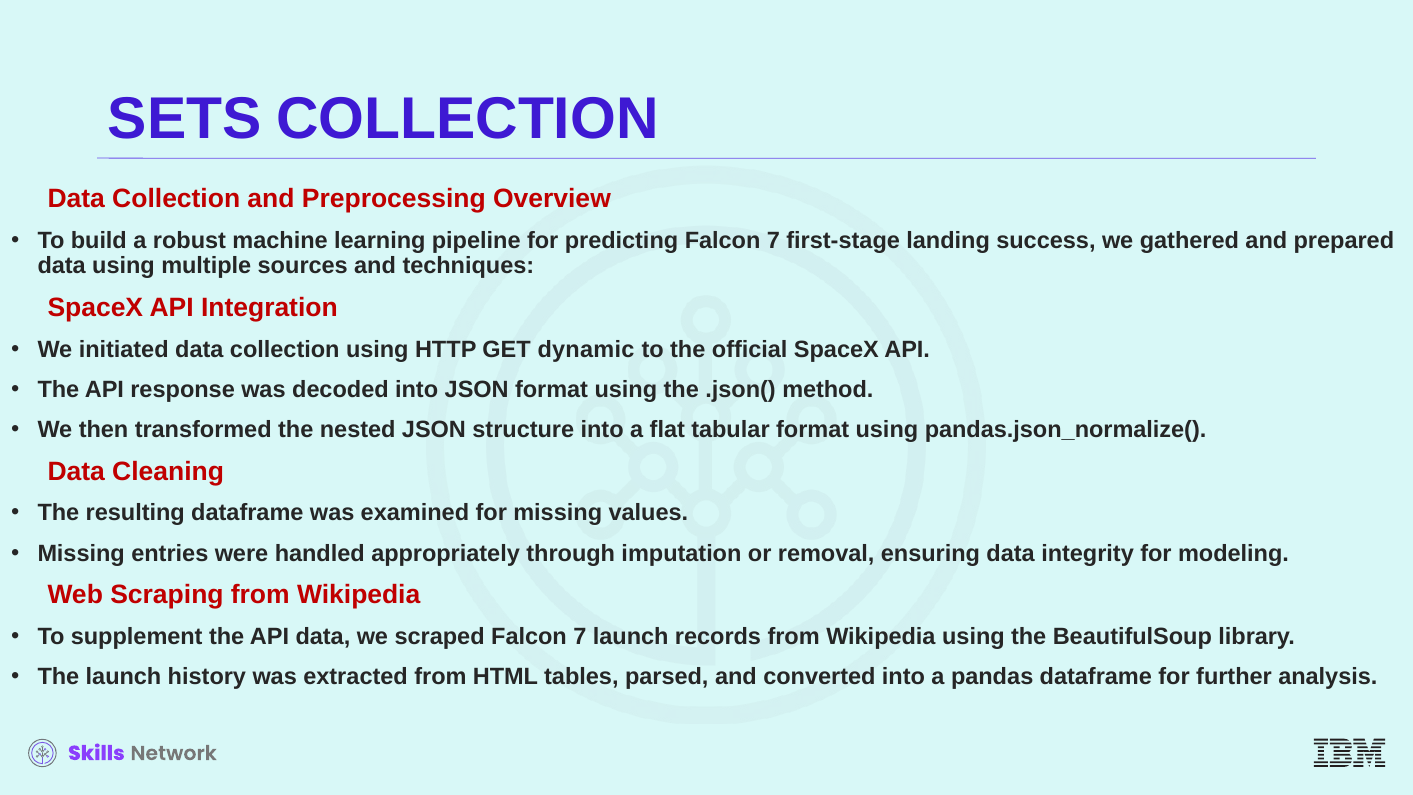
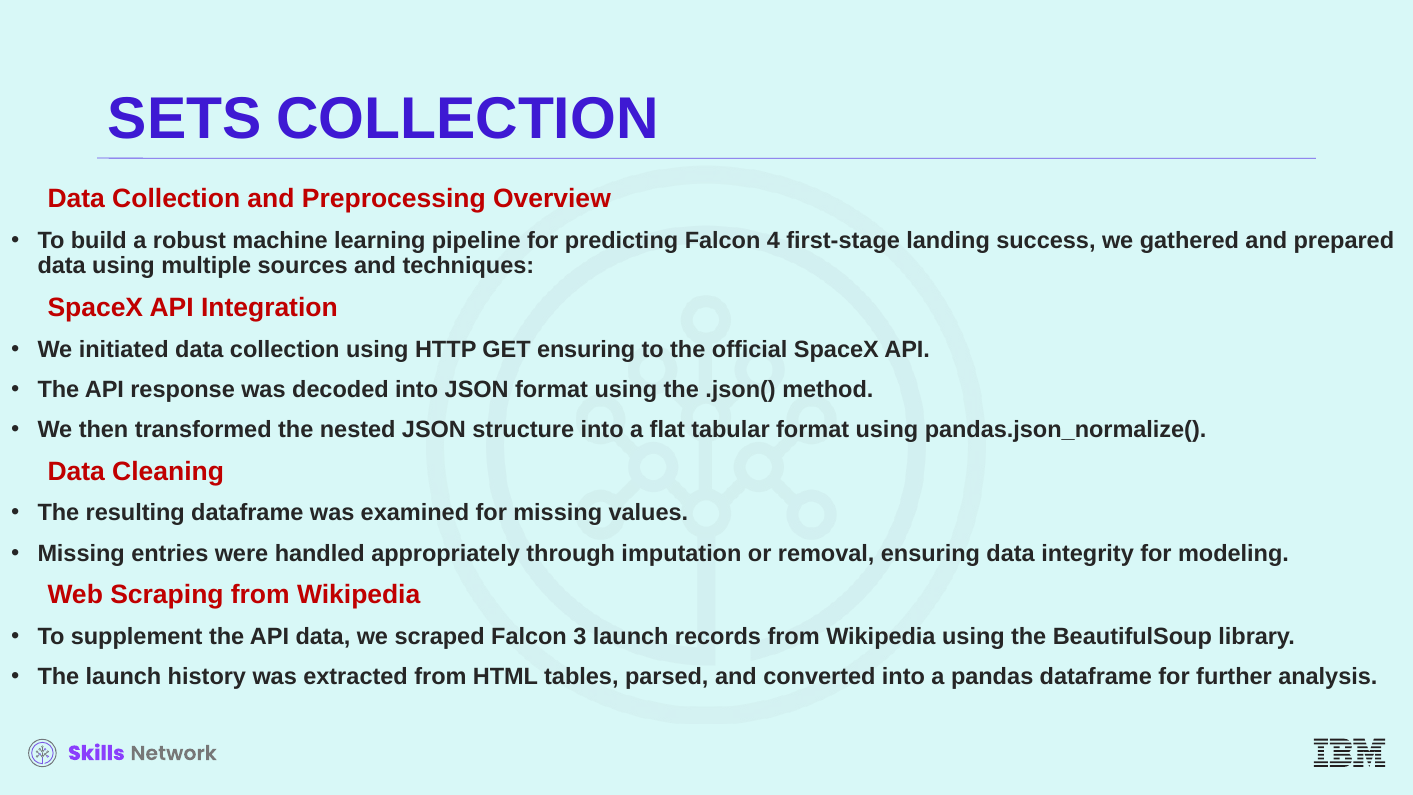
predicting Falcon 7: 7 -> 4 (773, 240)
GET dynamic: dynamic -> ensuring (586, 349)
scraped Falcon 7: 7 -> 3 (580, 637)
